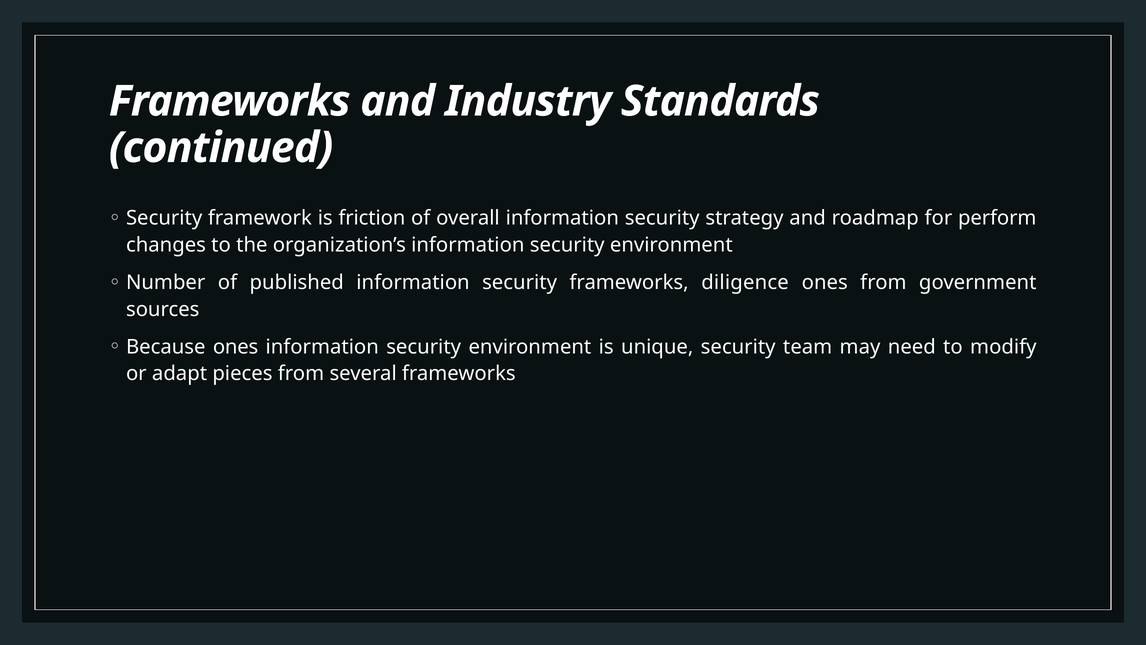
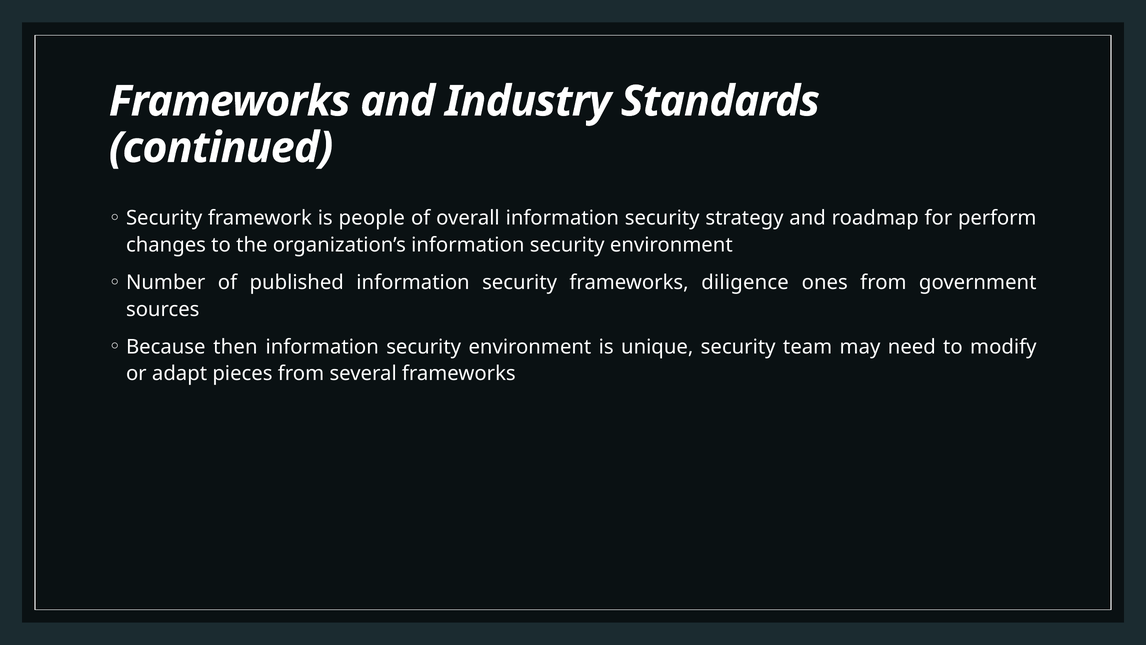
friction: friction -> people (372, 218)
Because ones: ones -> then (235, 347)
